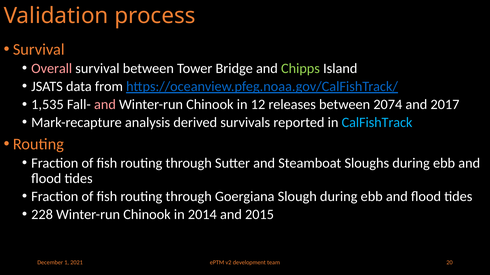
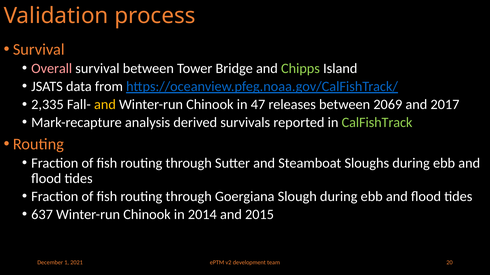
1,535: 1,535 -> 2,335 (47, 105)
and colour: pink -> yellow (105, 105)
12: 12 -> 47 (258, 105)
2074: 2074 -> 2069 (388, 105)
CalFishTrack colour: light blue -> light green (377, 123)
228: 228 -> 637 (42, 215)
